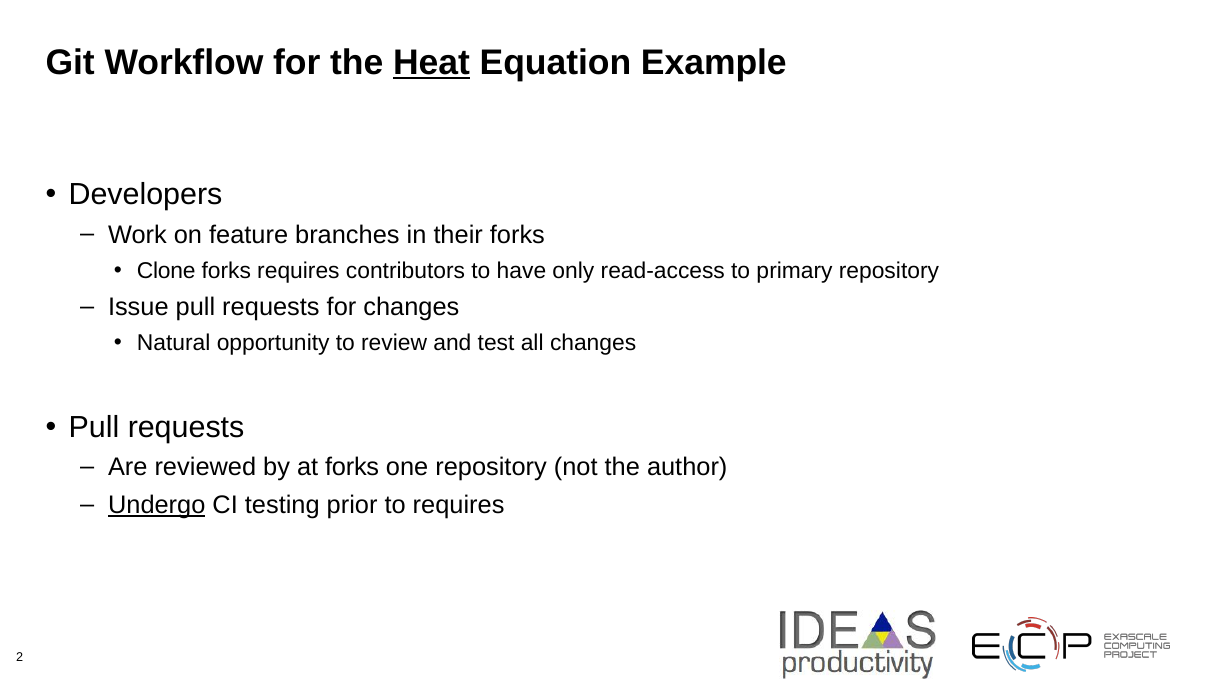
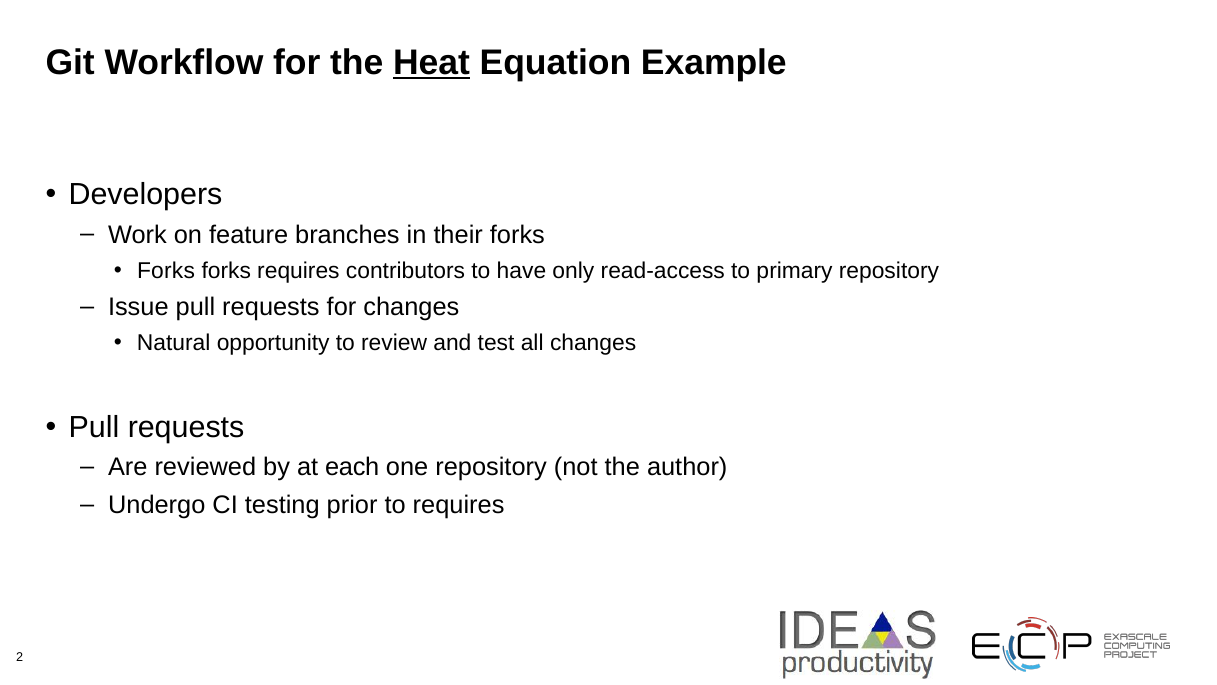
Clone: Clone -> Forks (166, 271)
at forks: forks -> each (352, 467)
Undergo underline: present -> none (157, 505)
